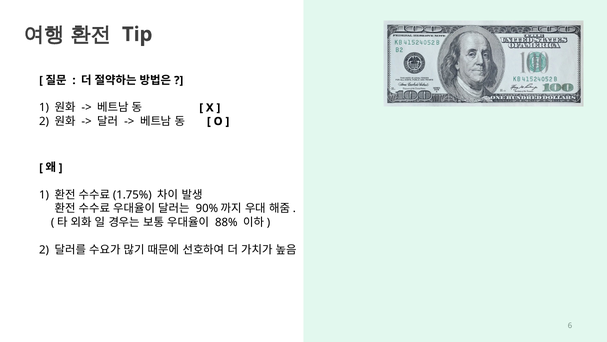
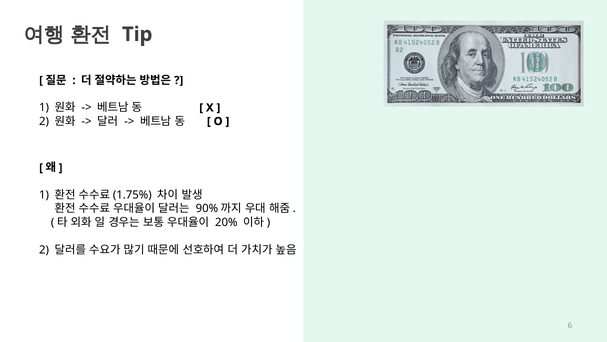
88%: 88% -> 20% (226, 222)
